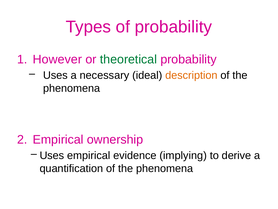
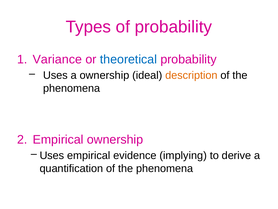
However: However -> Variance (57, 59)
theoretical colour: green -> blue (128, 59)
a necessary: necessary -> ownership (104, 75)
